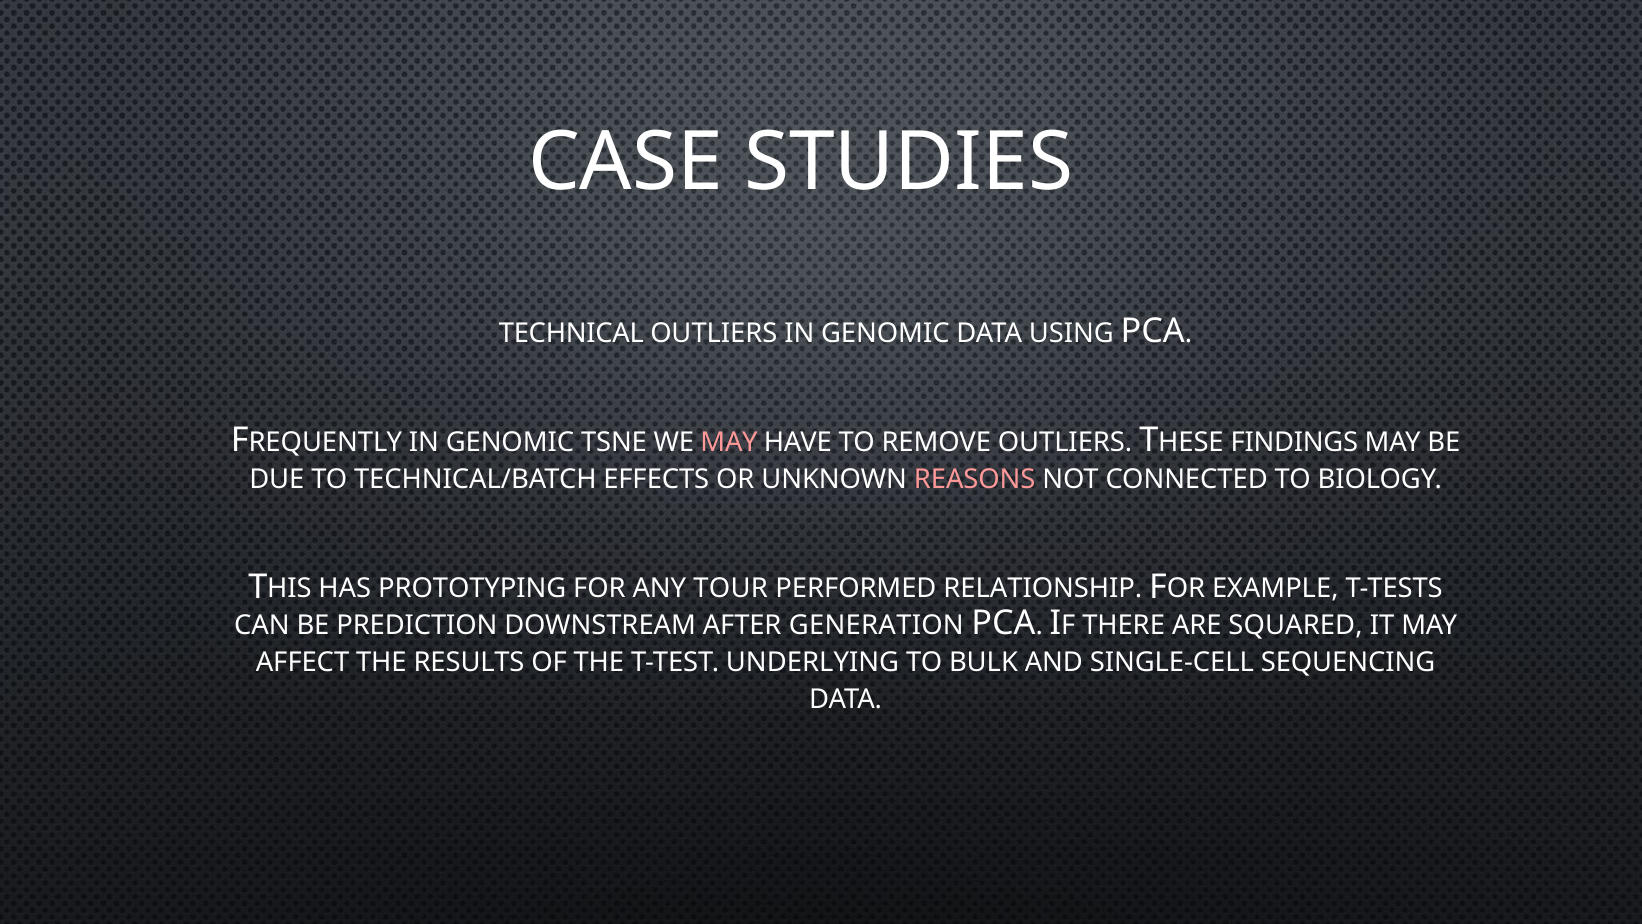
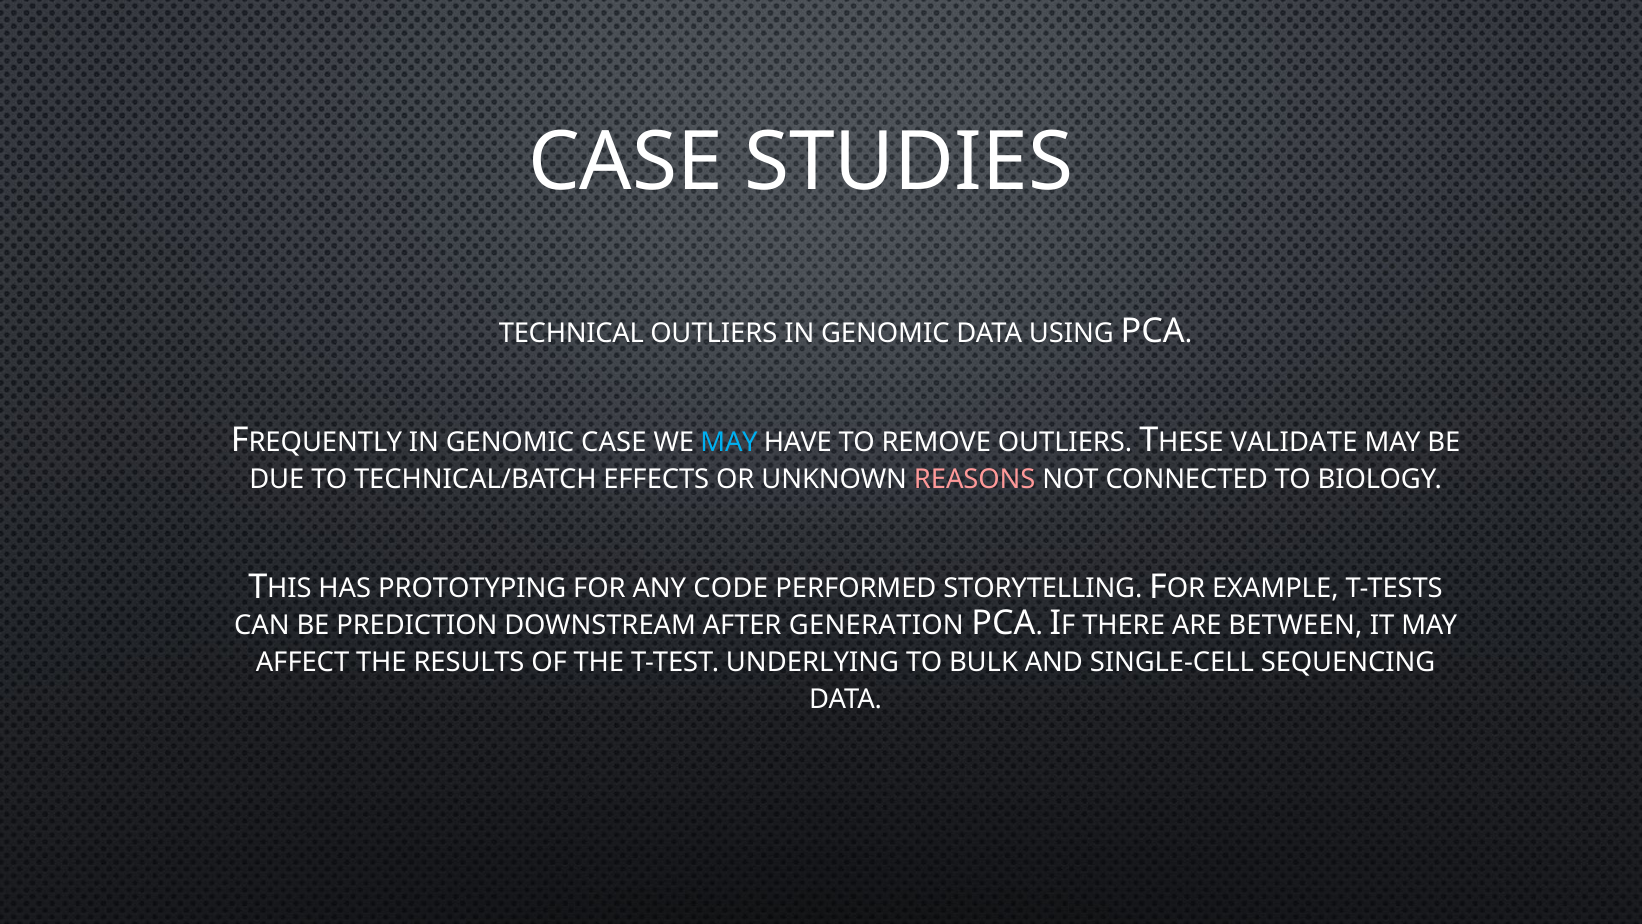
GENOMIC TSNE: TSNE -> CASE (614, 442)
MAY colour: pink -> light blue (729, 442)
FINDINGS: FINDINGS -> VALIDATE (1294, 442)
TOUR: TOUR -> CODE (731, 589)
RELATIONSHIP: RELATIONSHIP -> STORYTELLING (1043, 589)
SQUARED: SQUARED -> BETWEEN (1295, 626)
